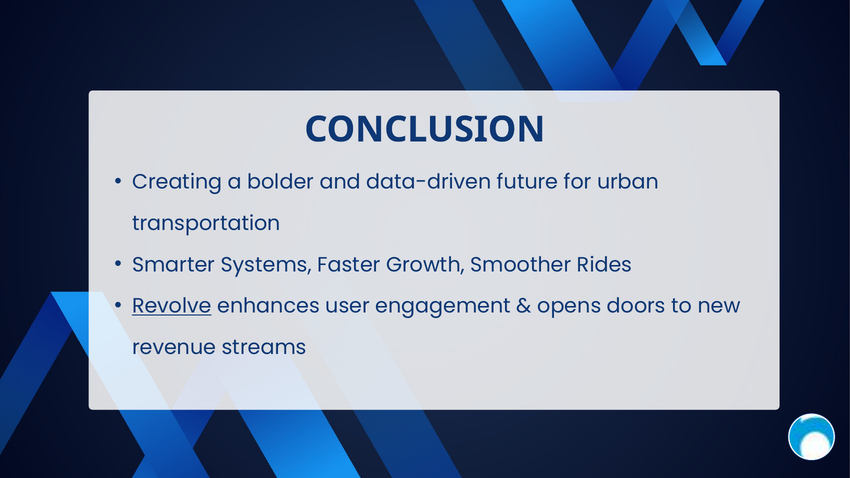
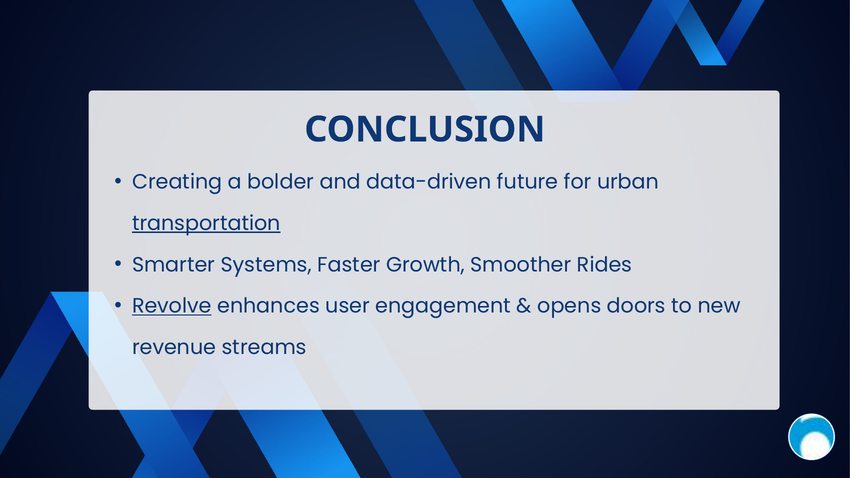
transportation underline: none -> present (206, 223)
